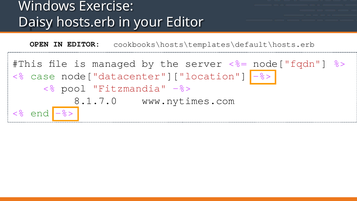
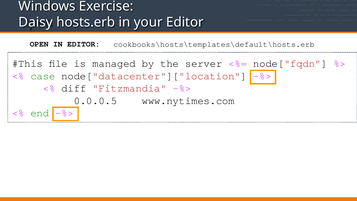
pool: pool -> diff (74, 88)
8.1.7.0: 8.1.7.0 -> 0.0.0.5 (95, 101)
